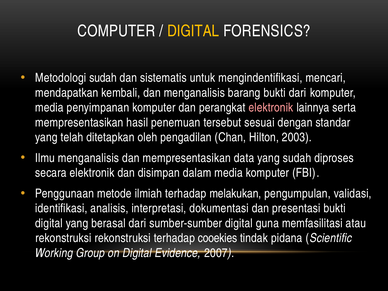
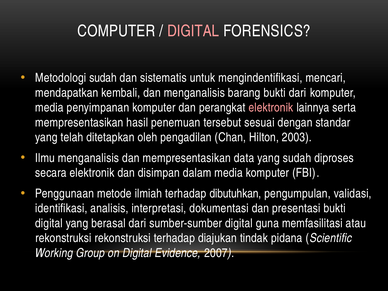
DIGITAL colour: yellow -> pink (193, 31)
melakukan: melakukan -> dibutuhkan (235, 194)
cooekies: cooekies -> diajukan (217, 238)
